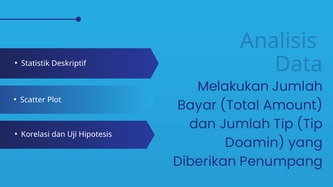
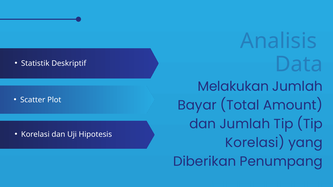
Doamin: Doamin -> Korelasi (255, 143)
